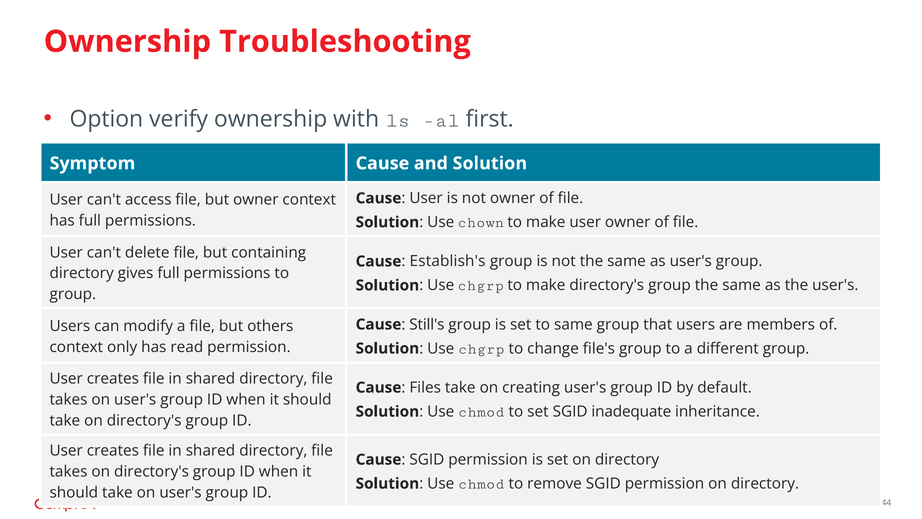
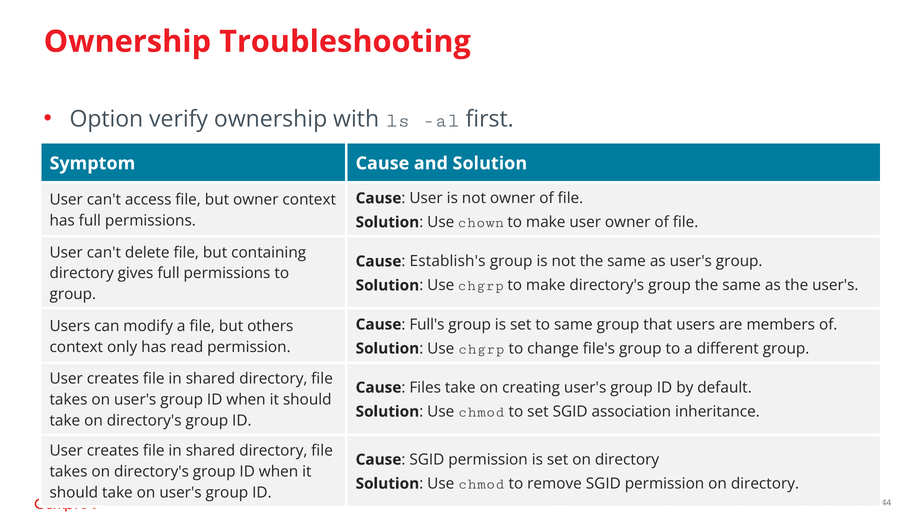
Still's: Still's -> Full's (427, 324)
inadequate: inadequate -> association (631, 411)
